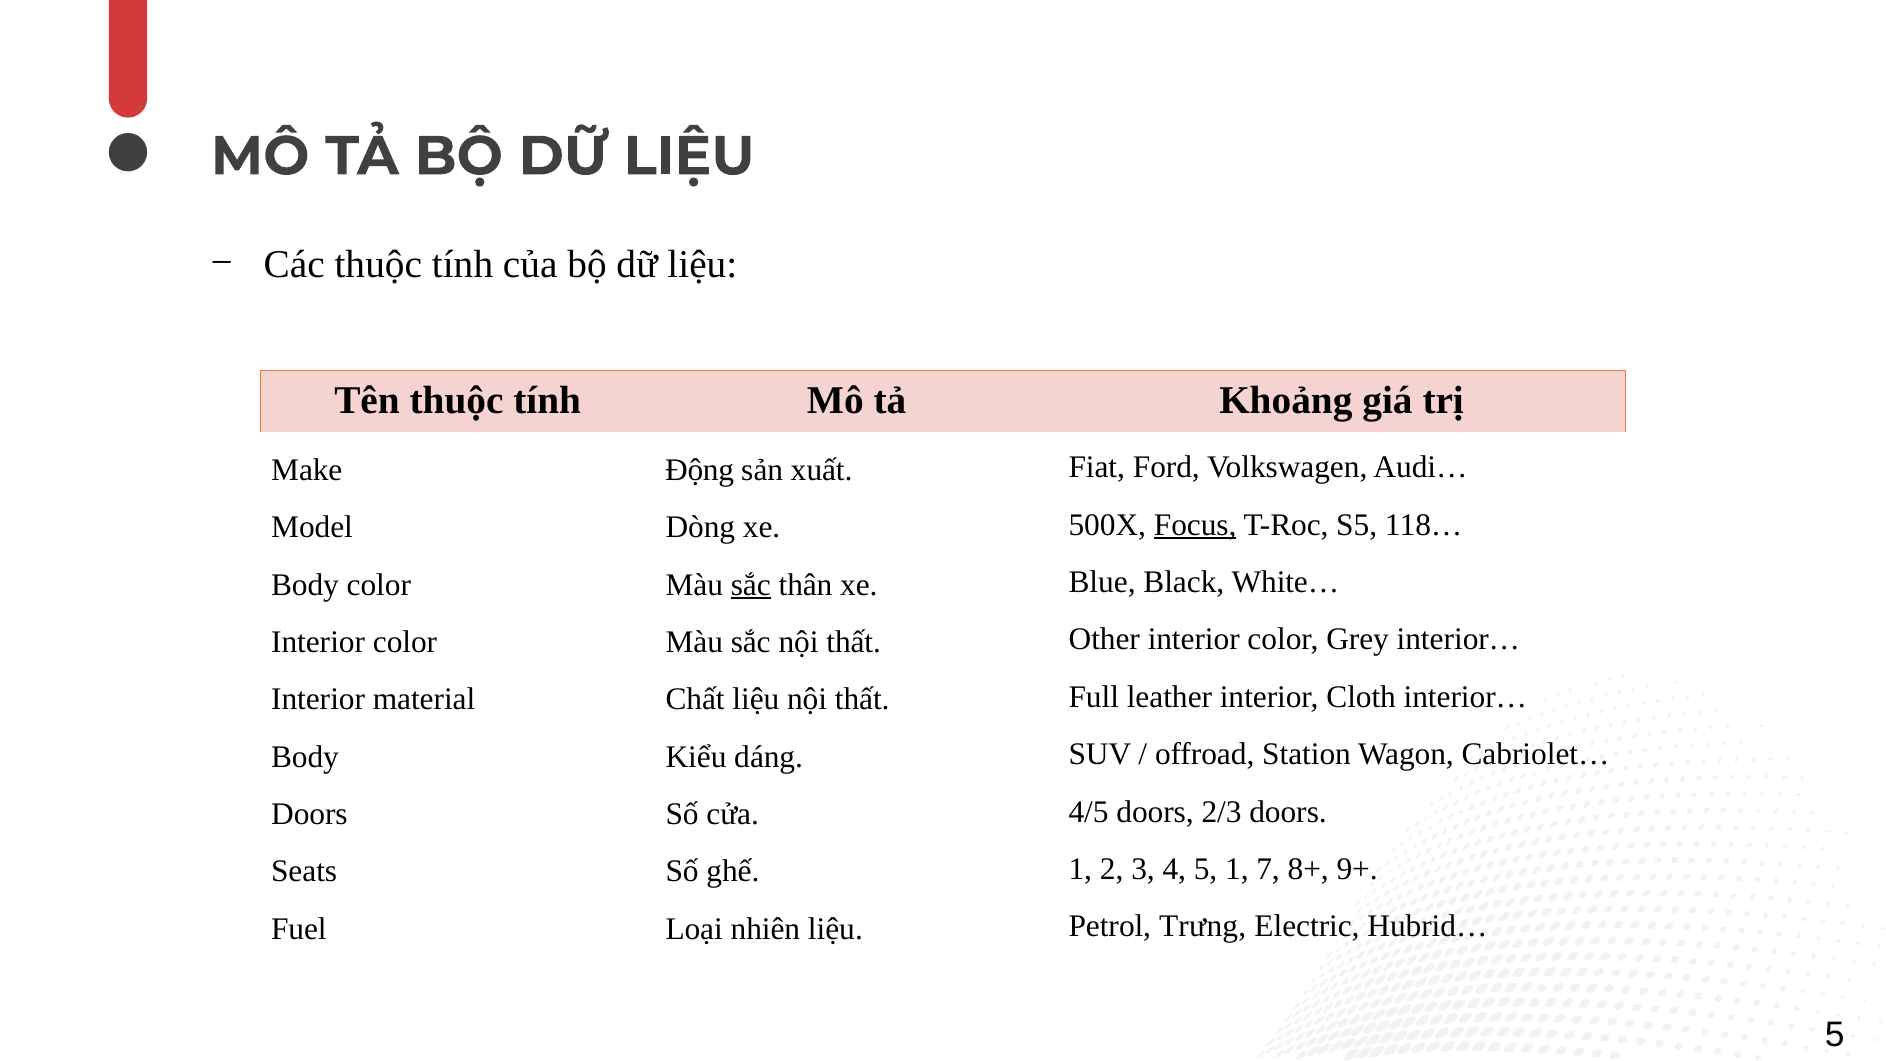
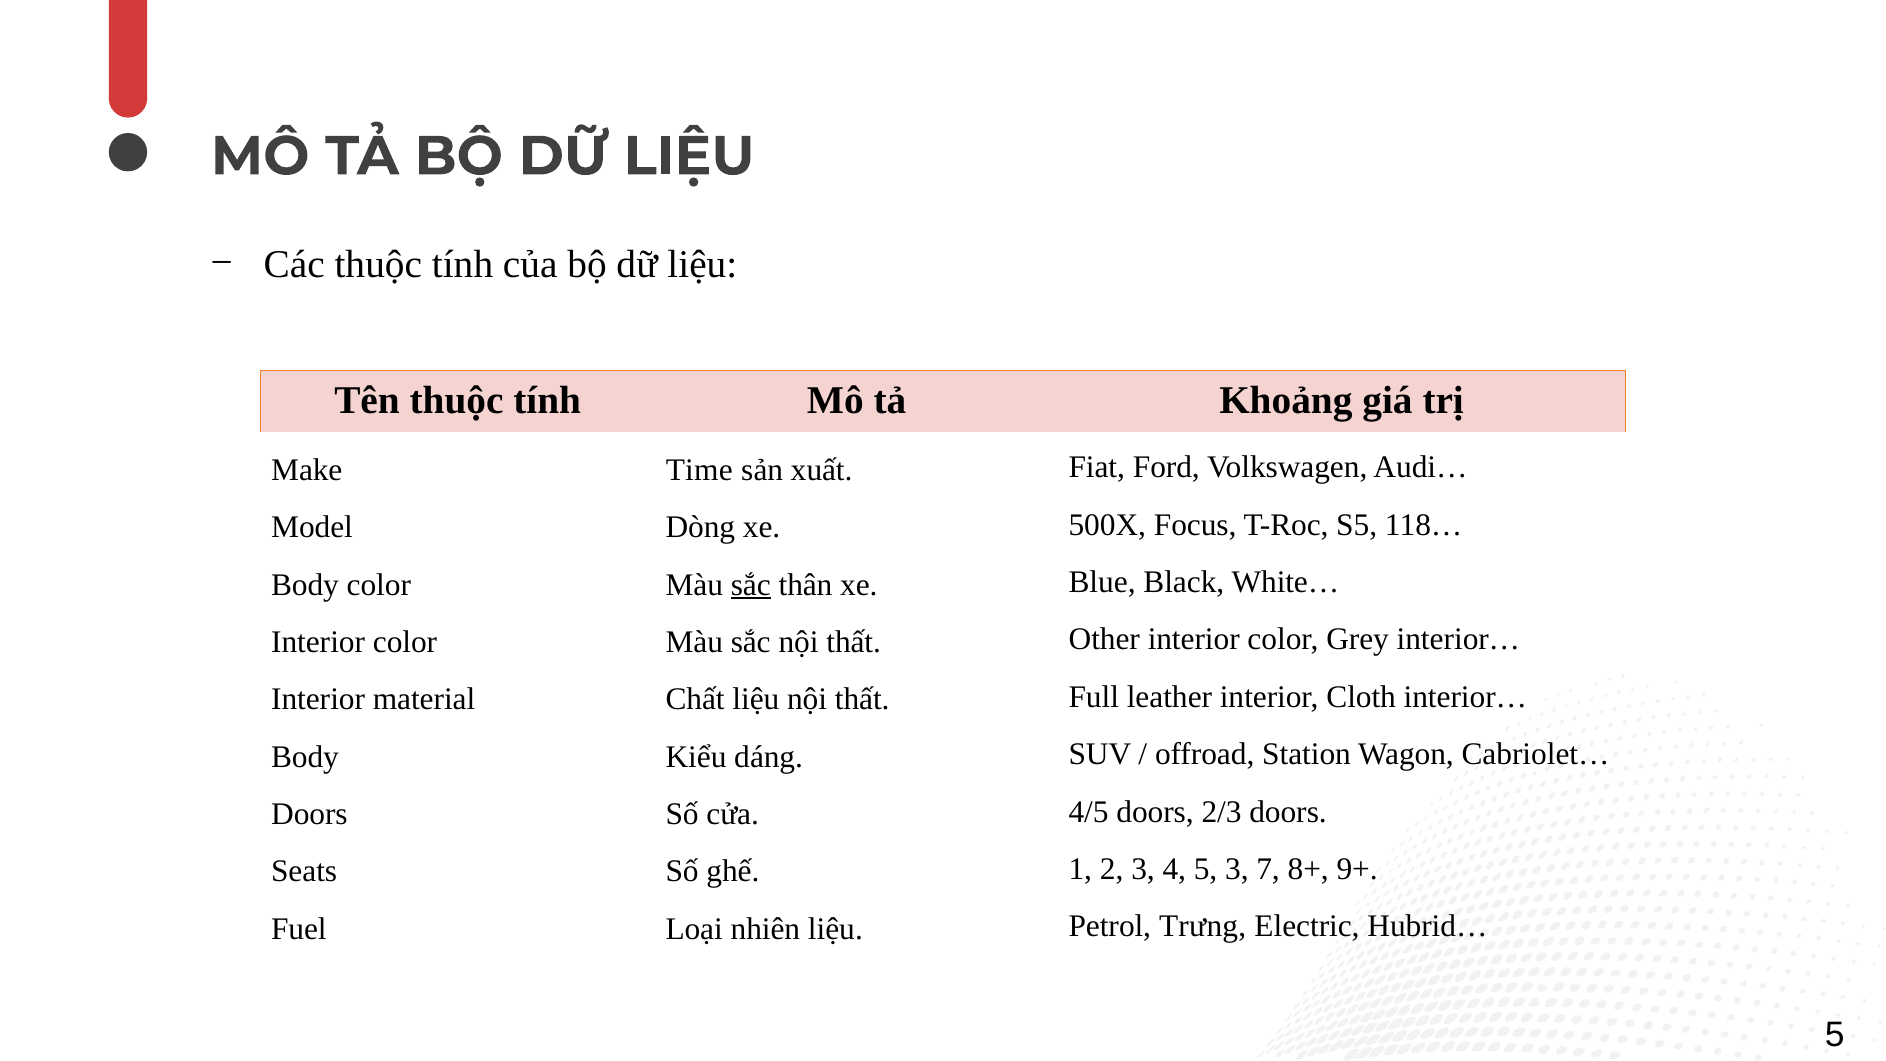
Động: Động -> Time (699, 470)
Focus underline: present -> none (1195, 525)
5 1: 1 -> 3 (1237, 869)
